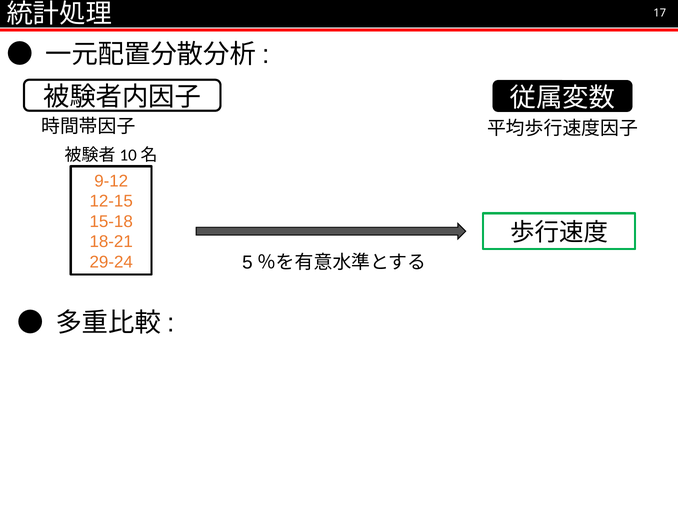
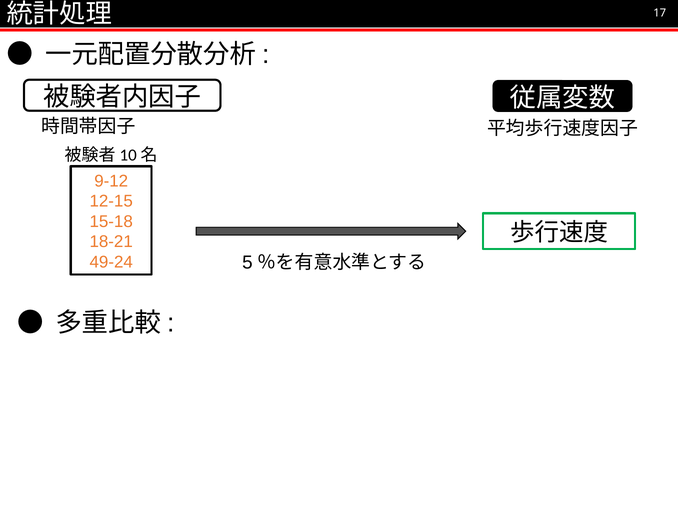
29-24: 29-24 -> 49-24 (111, 262)
